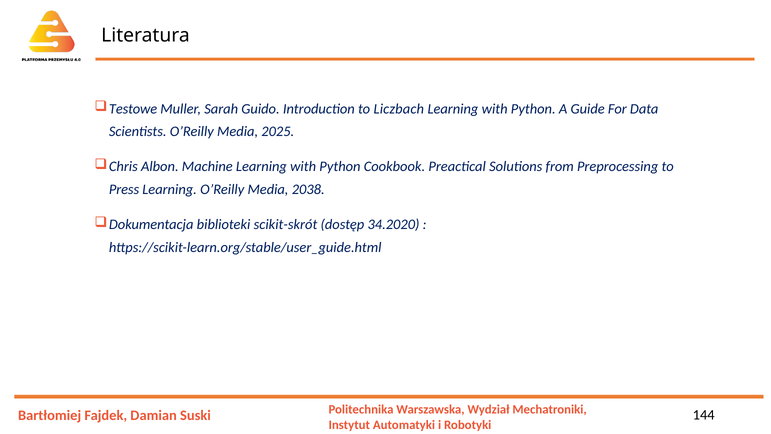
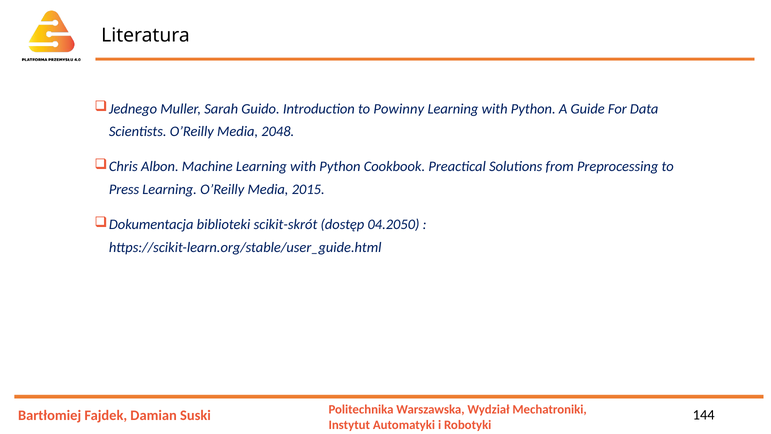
Testowe: Testowe -> Jednego (133, 109)
Liczbach: Liczbach -> Powinny (399, 109)
2025: 2025 -> 2048 (278, 131)
2038: 2038 -> 2015 (308, 189)
34.2020: 34.2020 -> 04.2050 (393, 225)
